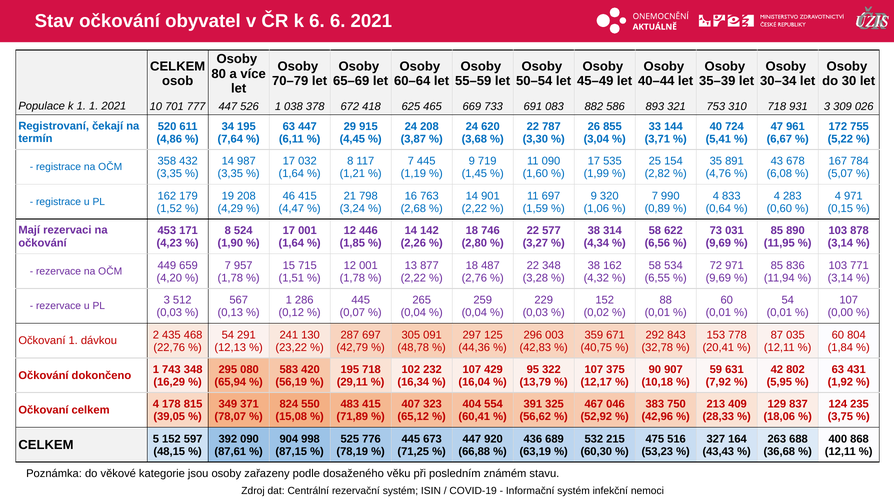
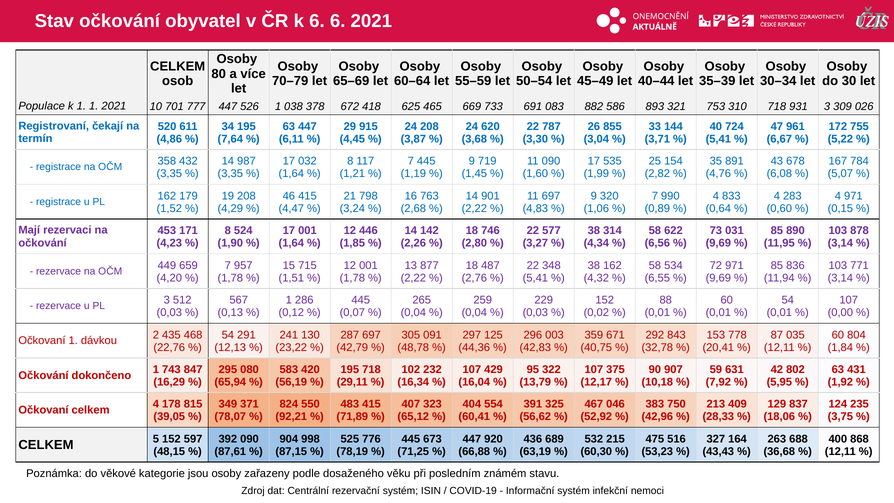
1,59: 1,59 -> 4,83 (535, 208)
3,28: 3,28 -> 5,41 (535, 278)
743 348: 348 -> 847 (193, 369)
15,08: 15,08 -> 92,21 (291, 417)
